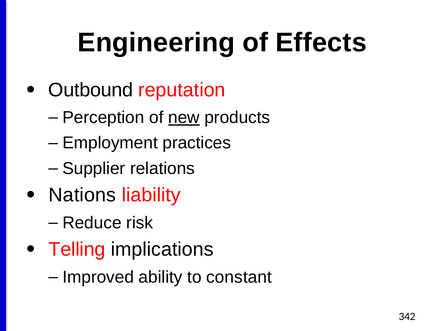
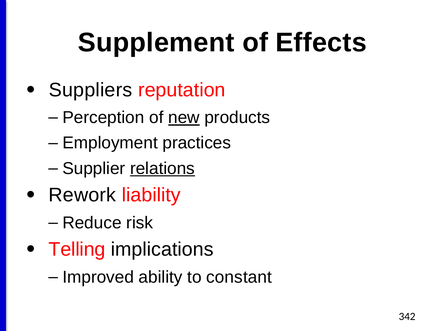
Engineering: Engineering -> Supplement (156, 43)
Outbound: Outbound -> Suppliers (91, 90)
relations underline: none -> present (162, 169)
Nations: Nations -> Rework (82, 195)
